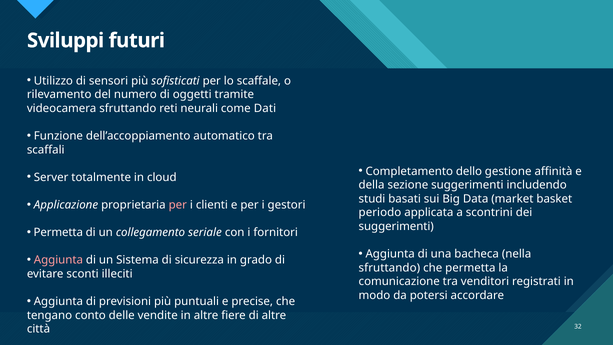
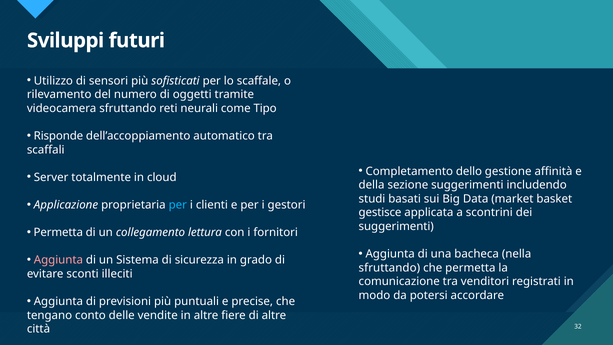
Dati: Dati -> Tipo (265, 108)
Funzione: Funzione -> Risponde (58, 136)
per colour: pink -> light blue (178, 205)
periodo: periodo -> gestisce (380, 213)
seriale: seriale -> lettura (205, 232)
